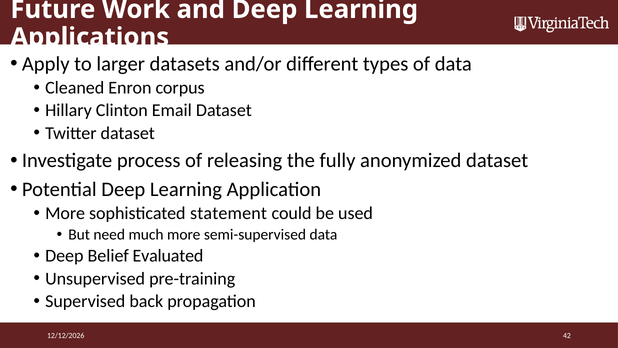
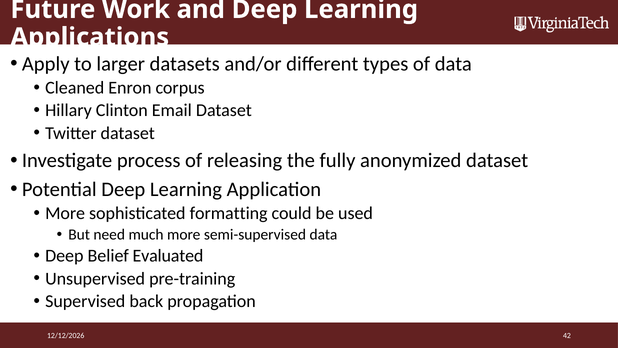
statement: statement -> formatting (229, 213)
